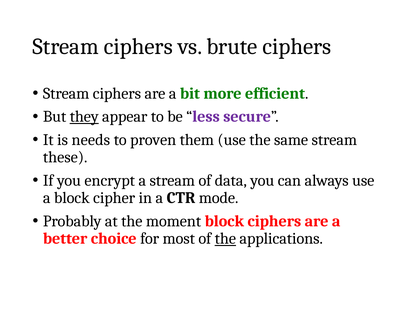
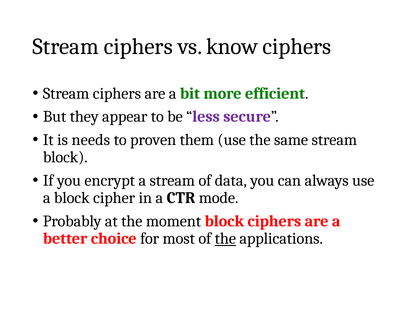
brute: brute -> know (232, 46)
they underline: present -> none (84, 116)
these: these -> block (65, 157)
